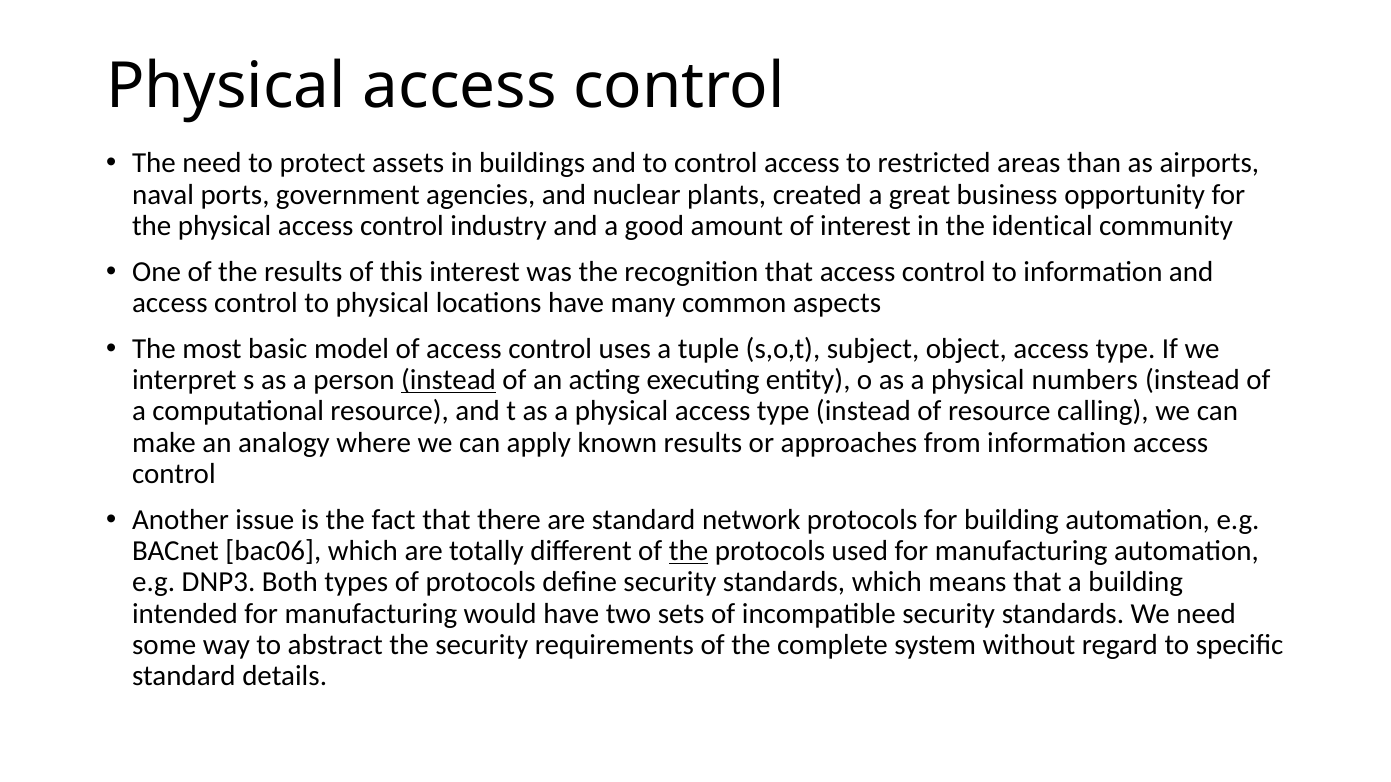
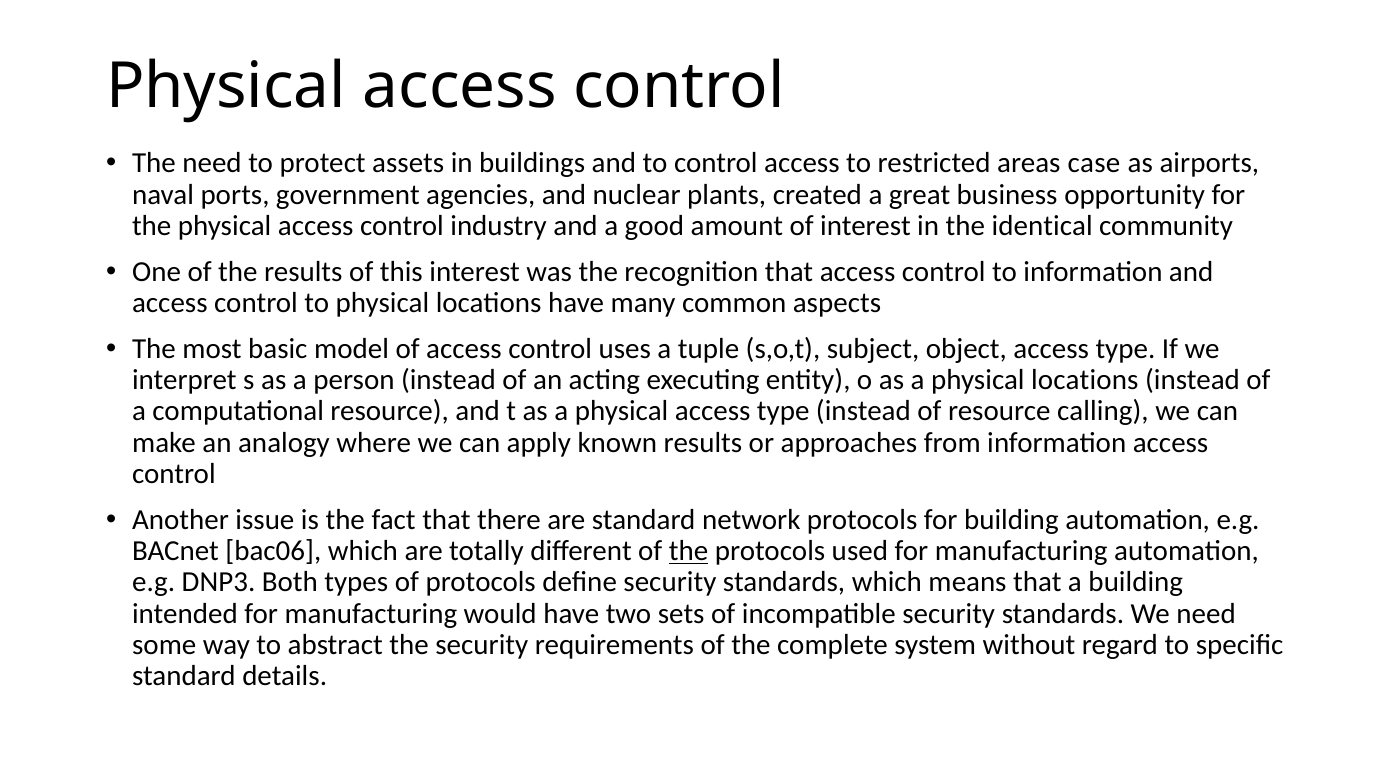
than: than -> case (1094, 163)
instead underline: present -> none (448, 380)
a physical numbers: numbers -> locations (1085, 380)
